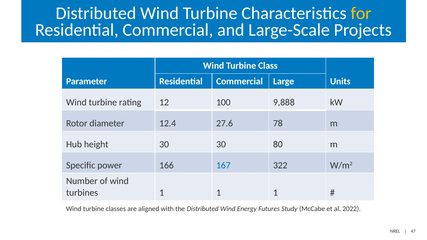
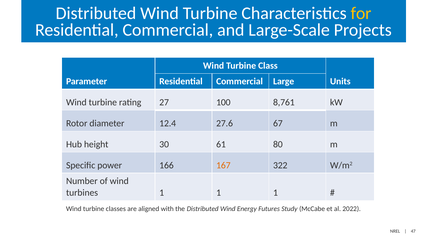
12: 12 -> 27 (164, 103)
9,888: 9,888 -> 8,761 (284, 103)
78: 78 -> 67 (278, 123)
30 30: 30 -> 61 (221, 144)
167 colour: blue -> orange (223, 165)
